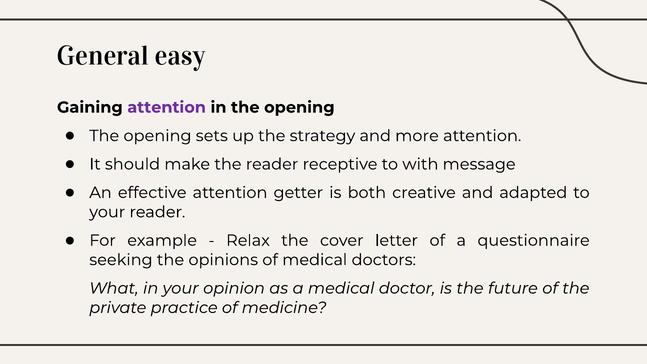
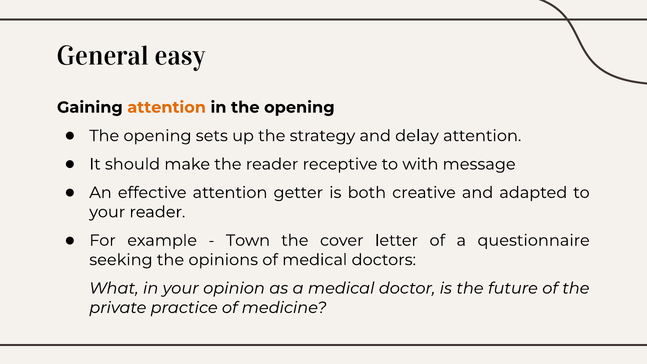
attention colour: purple -> orange (167, 107)
more: more -> delay (417, 136)
Relax: Relax -> Town (248, 240)
